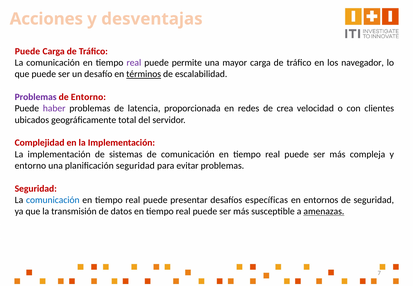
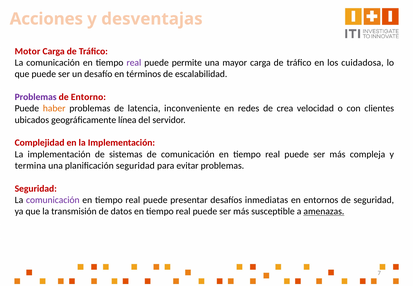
Puede: Puede -> Motor (27, 51)
navegador: navegador -> cuidadosa (362, 63)
términos underline: present -> none (144, 74)
haber colour: purple -> orange (54, 108)
proporcionada: proporcionada -> inconveniente (192, 108)
total: total -> línea (127, 120)
entorno: entorno -> termina (30, 166)
comunicación colour: blue -> purple (53, 200)
específicas: específicas -> inmediatas (267, 200)
